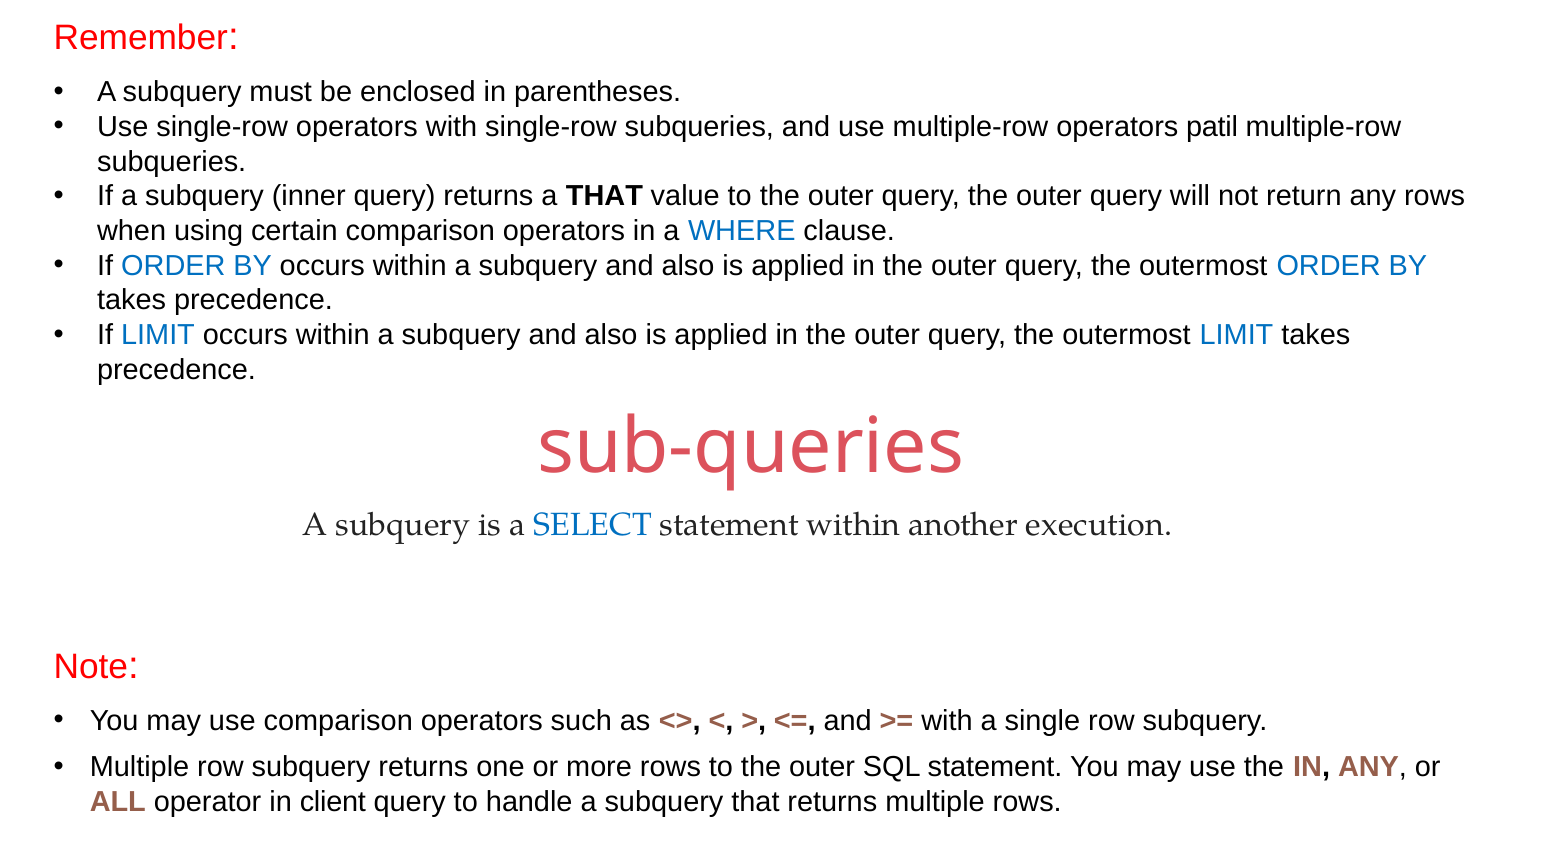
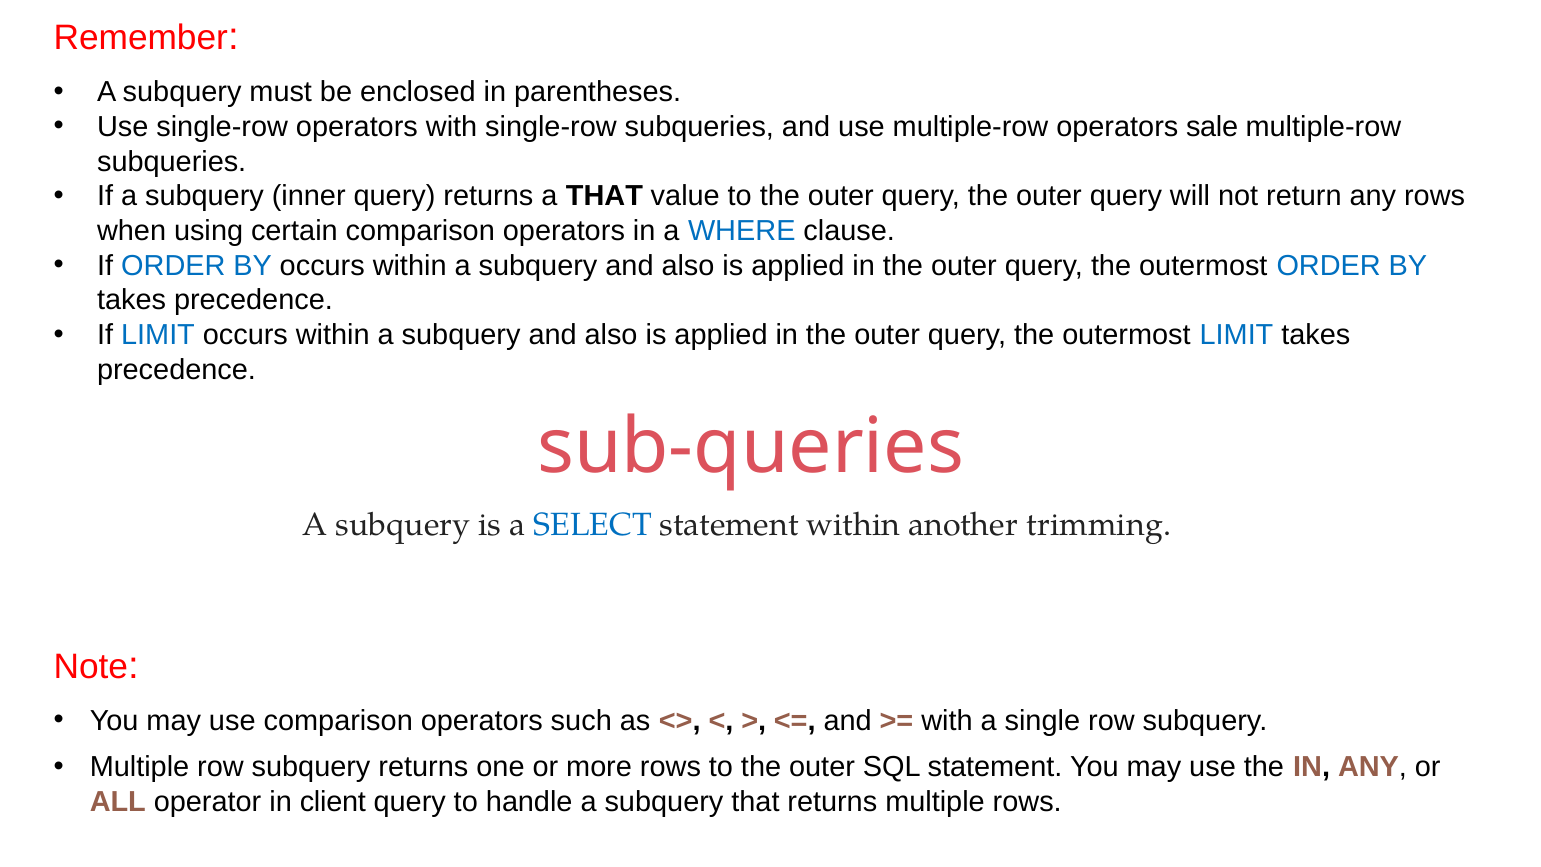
patil: patil -> sale (1212, 127)
execution: execution -> trimming (1099, 524)
